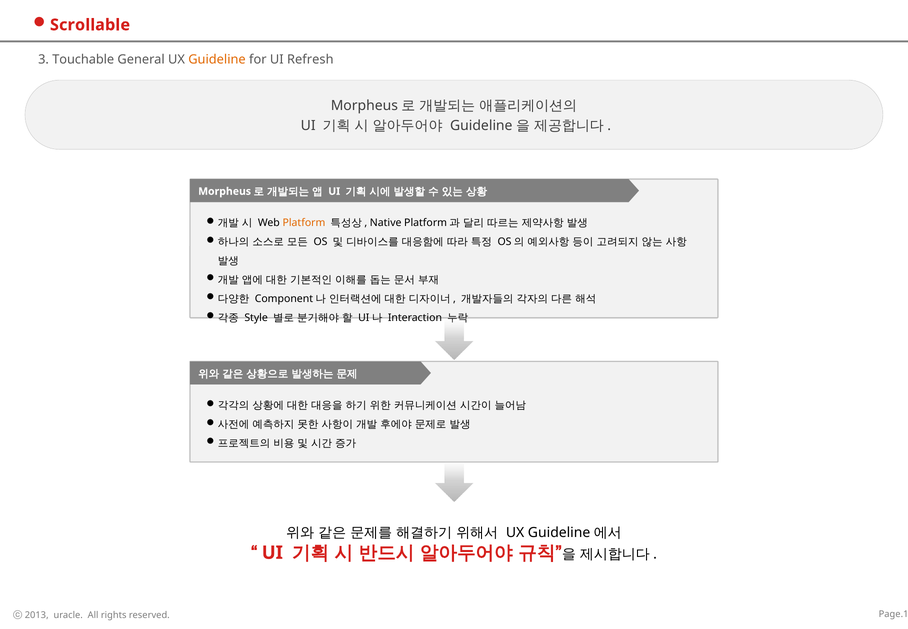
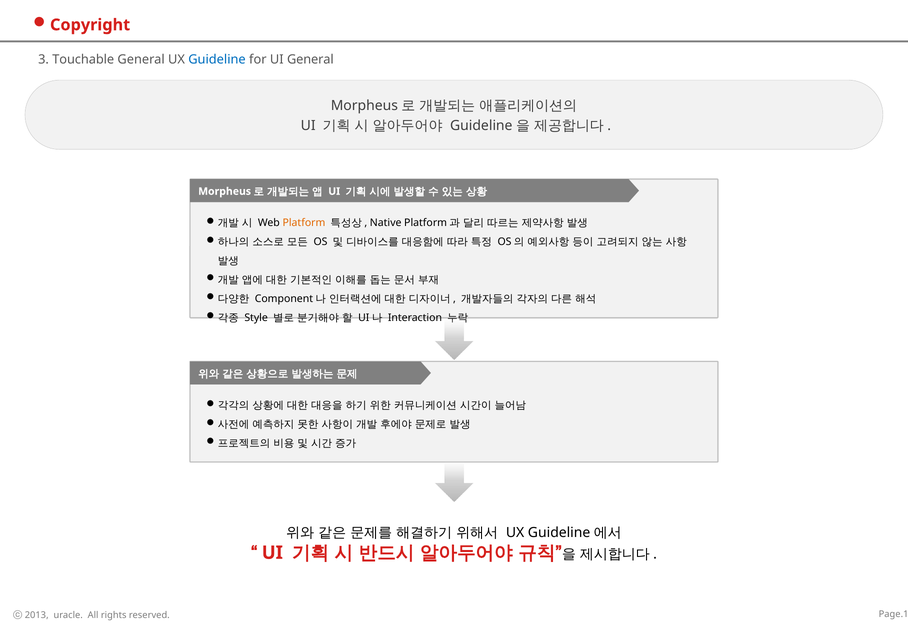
Scrollable: Scrollable -> Copyright (90, 25)
Guideline colour: orange -> blue (217, 59)
UI Refresh: Refresh -> General (310, 59)
